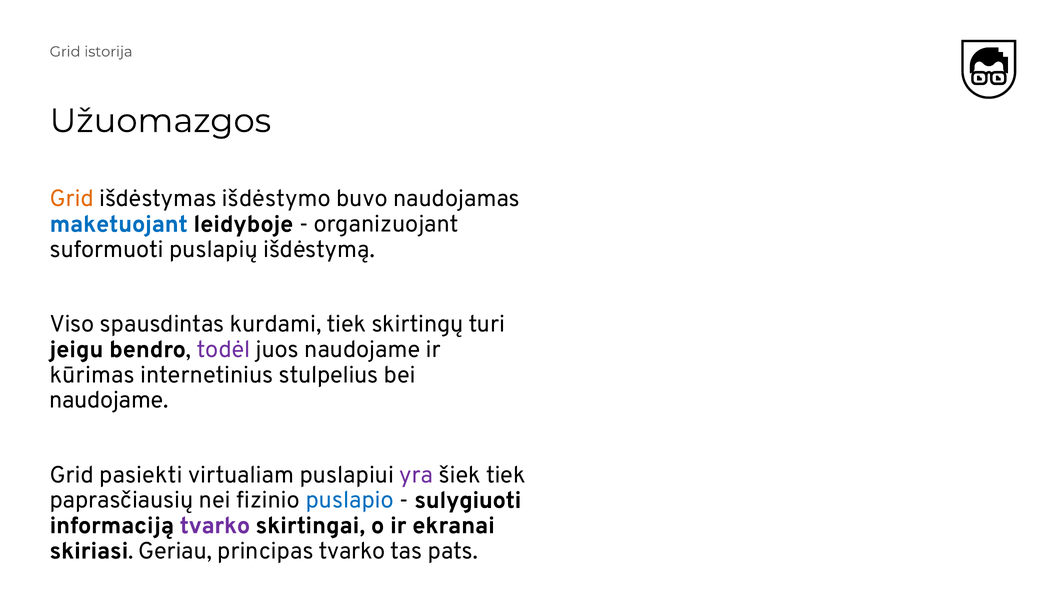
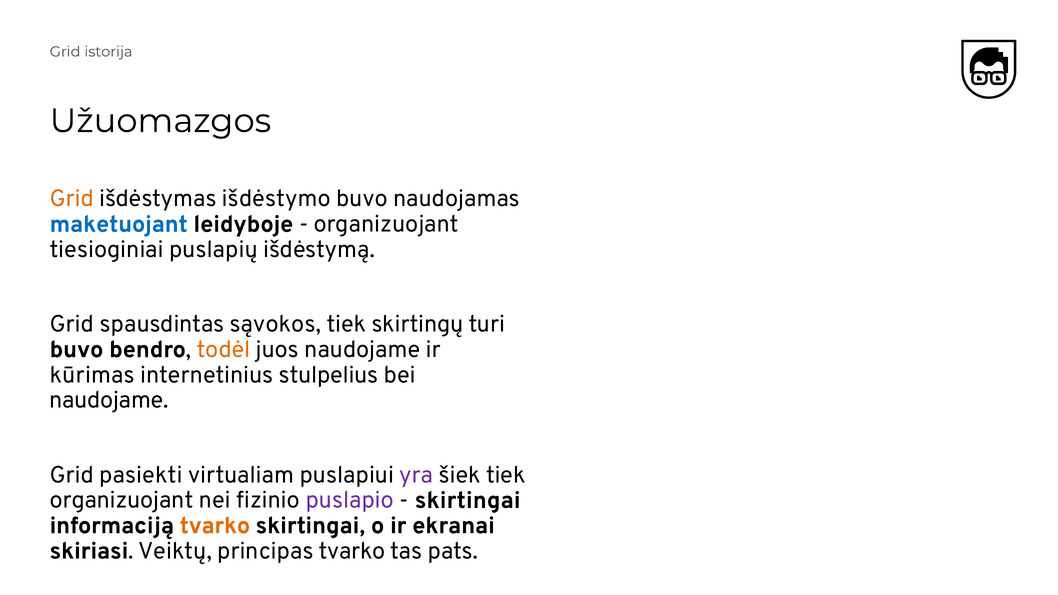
suformuoti: suformuoti -> tiesioginiai (107, 250)
Viso: Viso -> Grid (72, 324)
kurdami: kurdami -> sąvokos (275, 324)
jeigu: jeigu -> buvo (76, 350)
todėl colour: purple -> orange (224, 350)
paprasčiausių: paprasčiausių -> organizuojant (122, 500)
puslapio colour: blue -> purple (350, 500)
sulygiuoti: sulygiuoti -> skirtingai (468, 500)
tvarko colour: purple -> orange (215, 526)
Geriau: Geriau -> Veiktų (175, 551)
